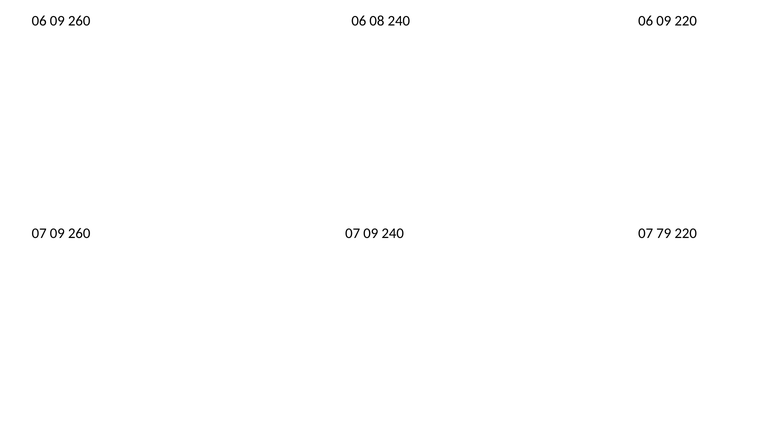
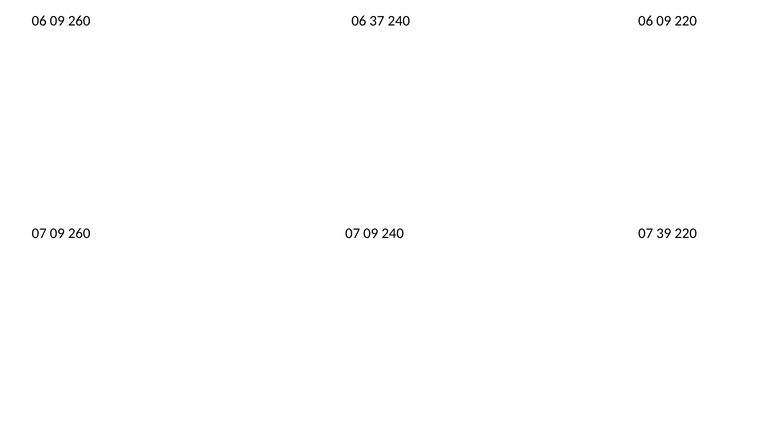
08: 08 -> 37 (377, 21)
79: 79 -> 39 (664, 233)
